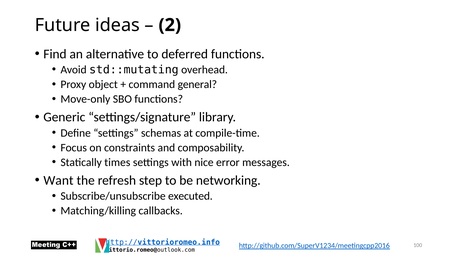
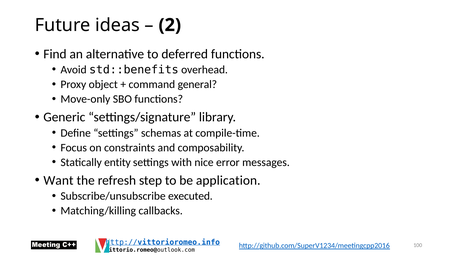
std::mutating: std::mutating -> std::benefits (134, 70)
times: times -> entity (117, 162)
networking: networking -> application (228, 180)
